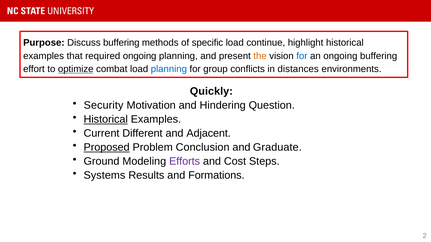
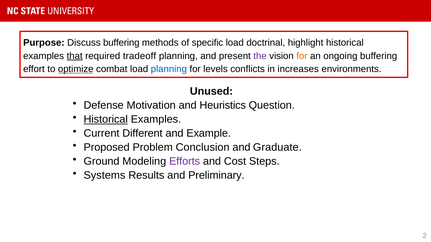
continue: continue -> doctrinal (266, 43)
that underline: none -> present (75, 56)
required ongoing: ongoing -> tradeoff (140, 56)
the colour: orange -> purple (260, 56)
for colour: blue -> orange (302, 56)
group: group -> levels (216, 69)
distances: distances -> increases (298, 69)
Quickly: Quickly -> Unused (211, 91)
Security: Security -> Defense (104, 106)
Hindering: Hindering -> Heuristics (223, 106)
Adjacent: Adjacent -> Example (209, 134)
Proposed underline: present -> none (107, 148)
Formations: Formations -> Preliminary (216, 176)
